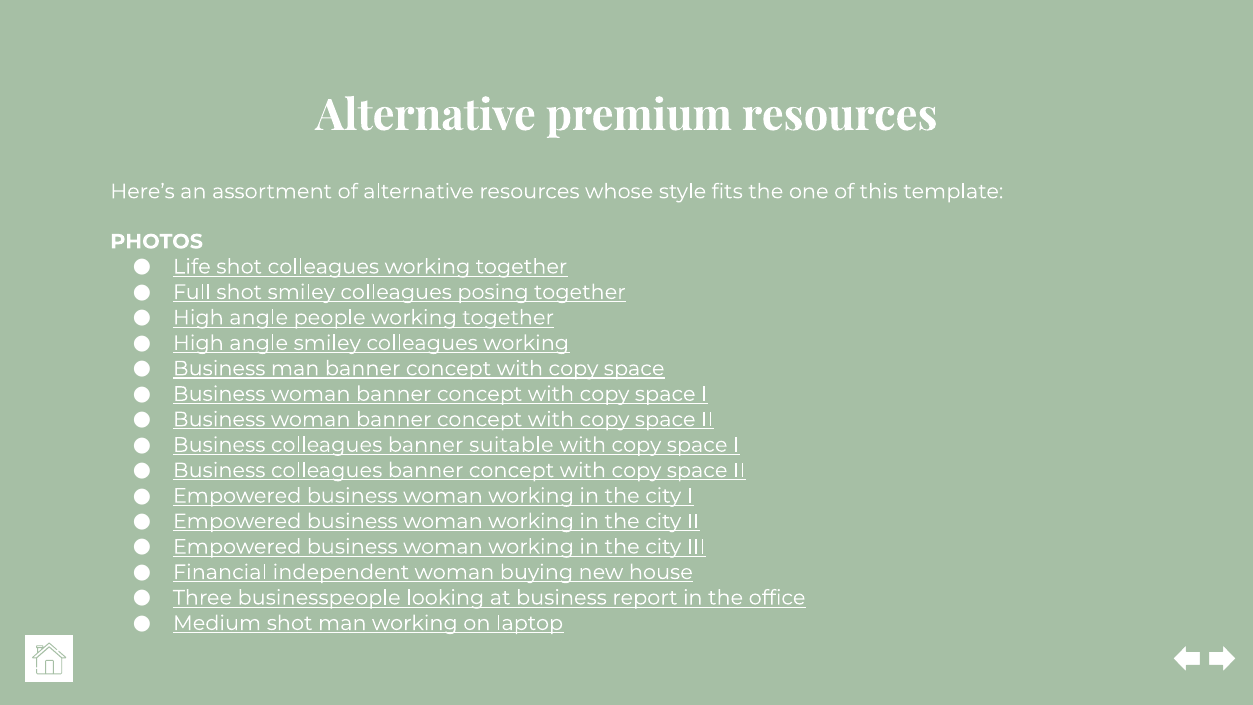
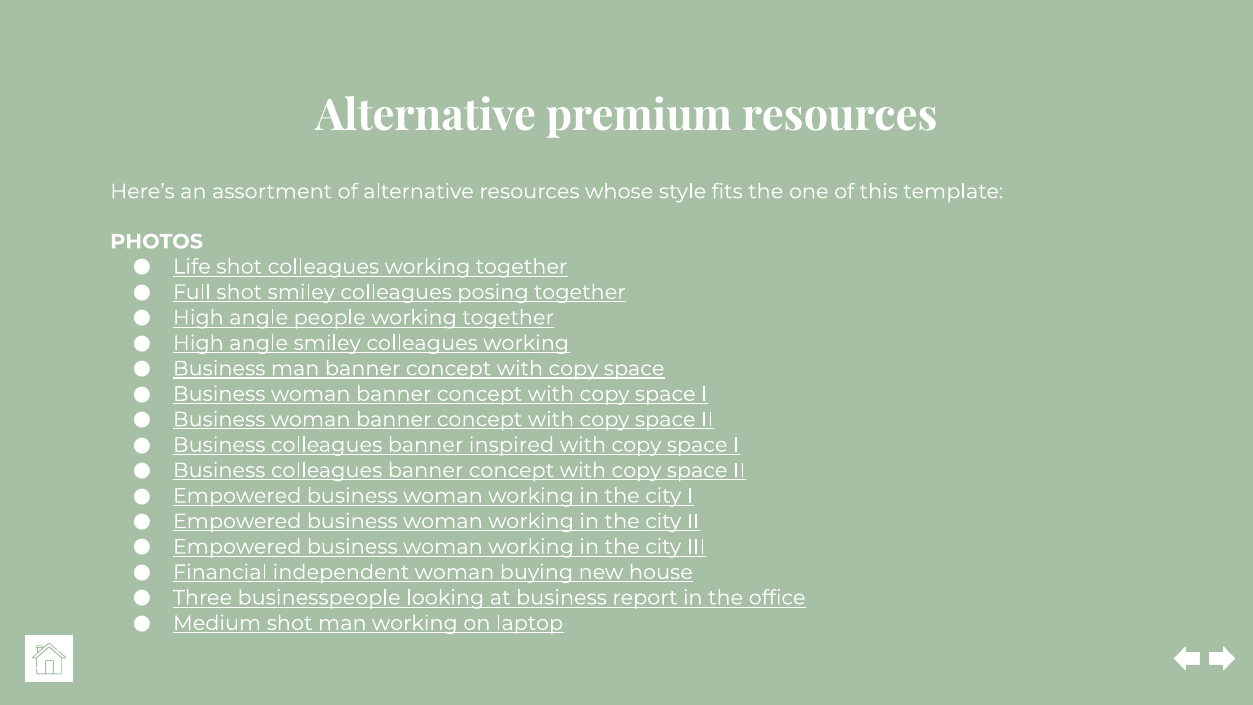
suitable: suitable -> inspired (511, 445)
